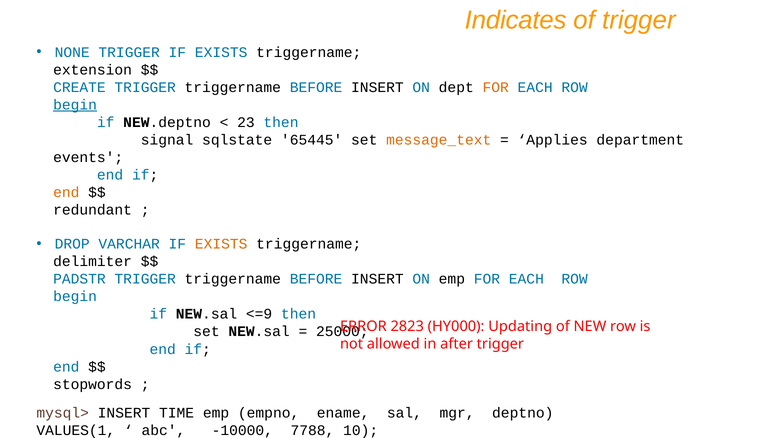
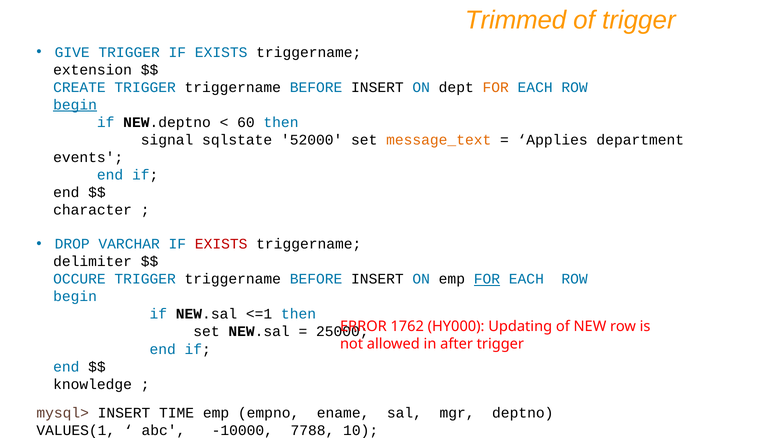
Indicates: Indicates -> Trimmed (516, 20)
NONE: NONE -> GIVE (72, 52)
23: 23 -> 60 (246, 122)
65445: 65445 -> 52000 (312, 140)
end colour: orange -> black (66, 193)
redundant: redundant -> character (93, 210)
EXISTS colour: orange -> red (221, 244)
PADSTR: PADSTR -> OCCURE (79, 279)
FOR underline: none -> present (487, 279)
<=9: <=9 -> <=1 (259, 314)
2823: 2823 -> 1762 (407, 327)
stopwords: stopwords -> knowledge (93, 384)
